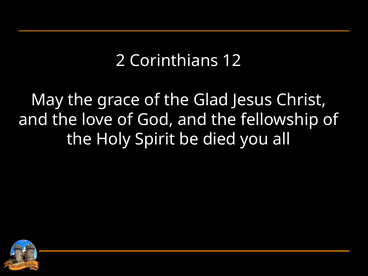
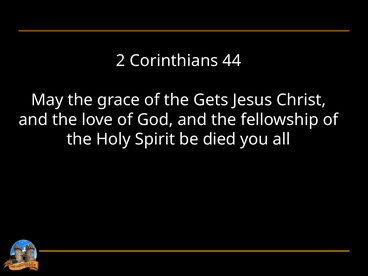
12: 12 -> 44 (232, 61)
Glad: Glad -> Gets (211, 100)
